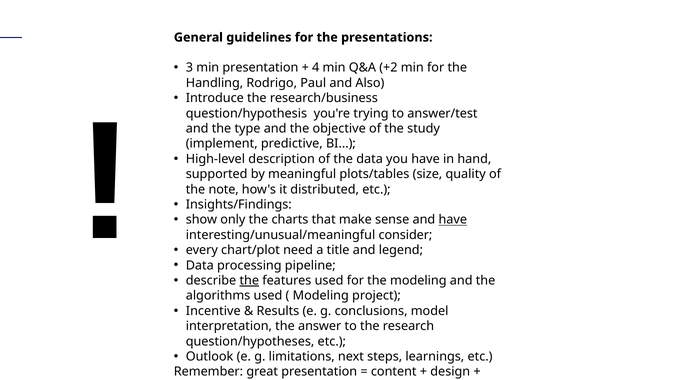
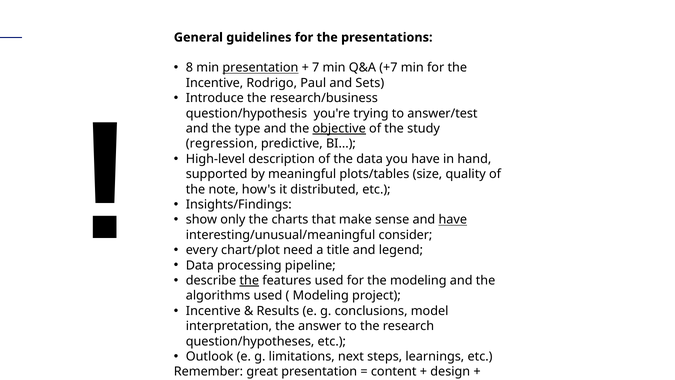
3: 3 -> 8 (189, 68)
presentation underline: none -> present (260, 68)
4: 4 -> 7 (316, 68)
+2: +2 -> +7 (388, 68)
Handling: Handling -> Incentive (215, 83)
Also: Also -> Sets (370, 83)
objective underline: none -> present (339, 129)
implement: implement -> regression (222, 144)
